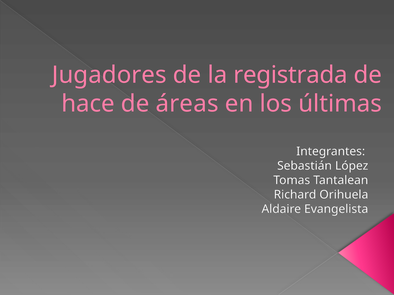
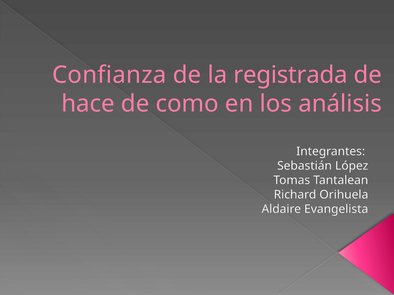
Jugadores: Jugadores -> Confianza (109, 75)
áreas: áreas -> como (187, 104)
últimas: últimas -> análisis (340, 104)
